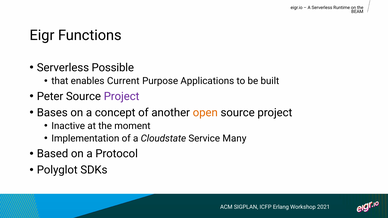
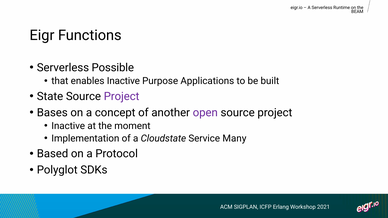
enables Current: Current -> Inactive (123, 81)
Peter: Peter -> State (50, 96)
open colour: orange -> purple (205, 113)
